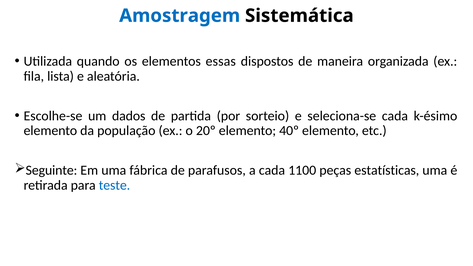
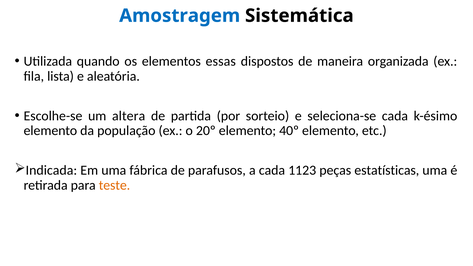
dados: dados -> altera (129, 116)
Seguinte: Seguinte -> Indicada (51, 170)
1100: 1100 -> 1123 (302, 170)
teste colour: blue -> orange (114, 185)
